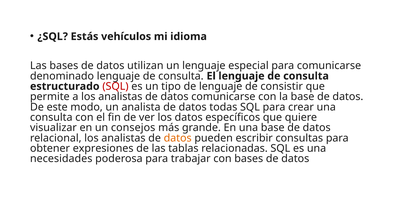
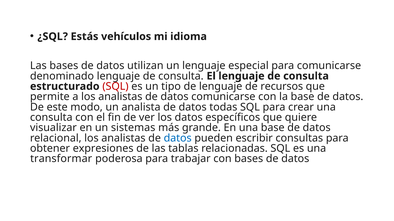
consistir: consistir -> recursos (282, 87)
consejos: consejos -> sistemas (133, 128)
datos colour: orange -> blue (178, 138)
necesidades: necesidades -> transformar (61, 159)
